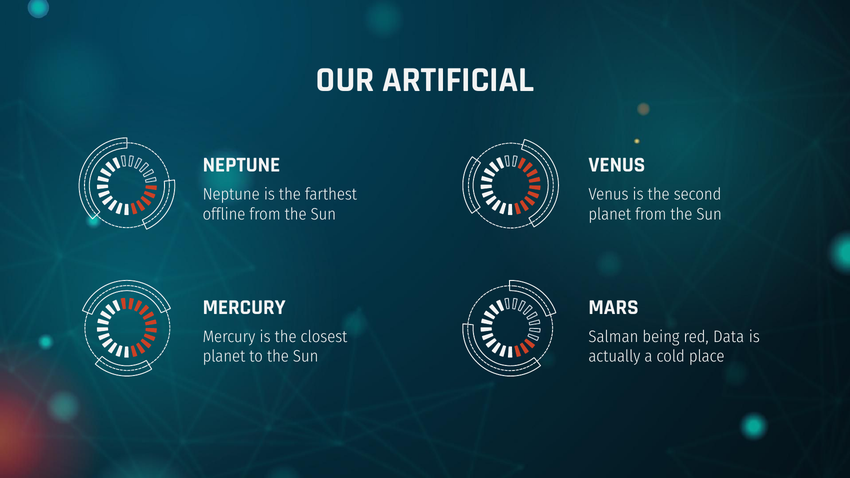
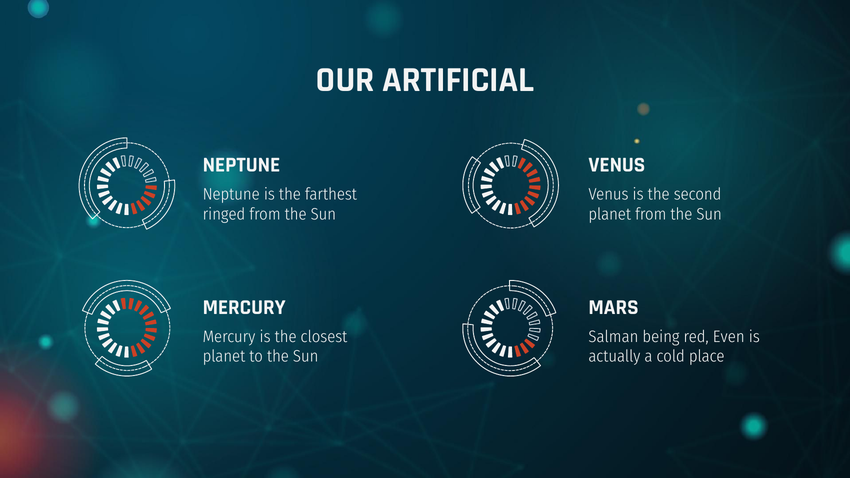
offline: offline -> ringed (224, 214)
Data: Data -> Even (729, 337)
